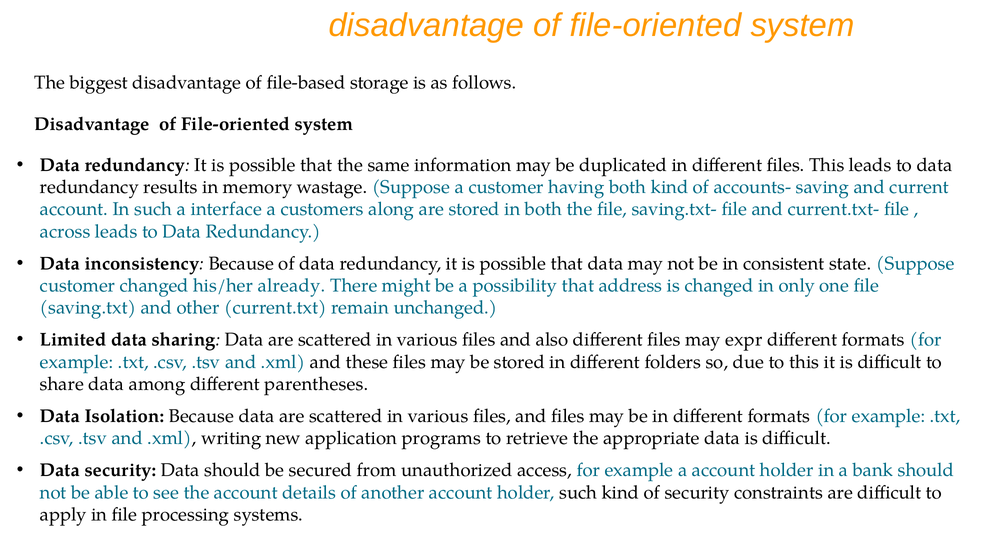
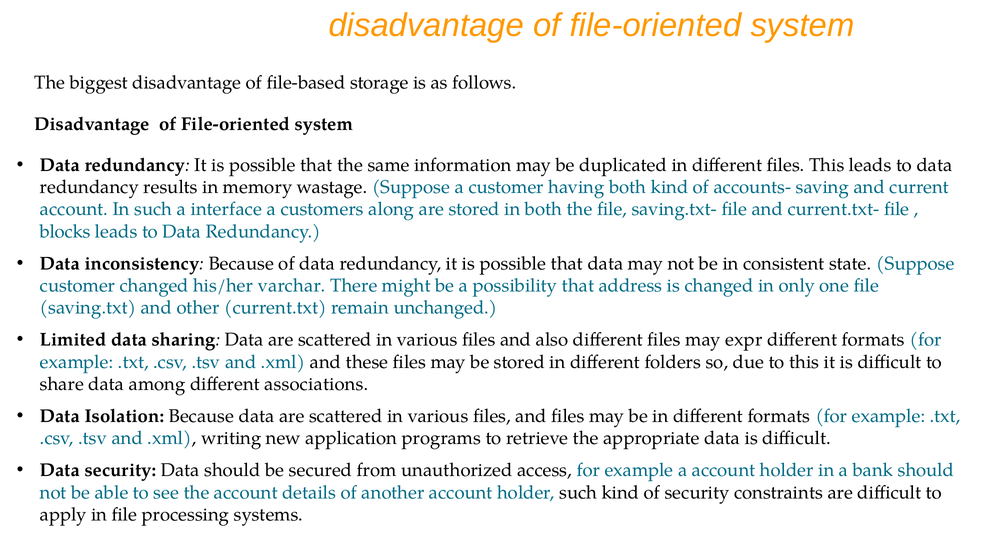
across: across -> blocks (65, 232)
already: already -> varchar (292, 286)
parentheses: parentheses -> associations (316, 384)
